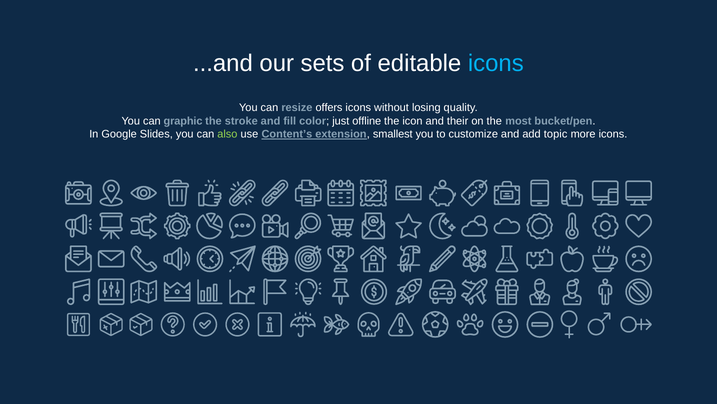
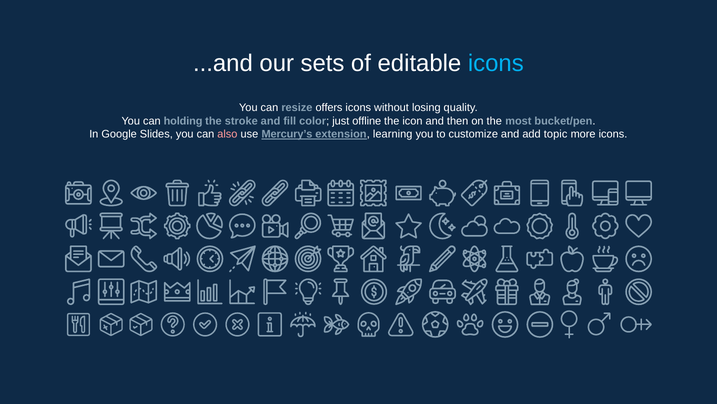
graphic: graphic -> holding (183, 121)
their: their -> then (458, 121)
also colour: light green -> pink (227, 134)
Content’s: Content’s -> Mercury’s (287, 134)
smallest: smallest -> learning (393, 134)
